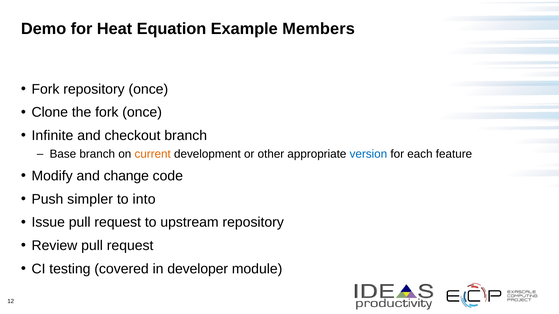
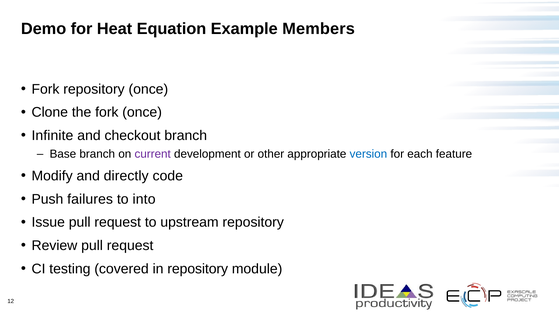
current colour: orange -> purple (153, 154)
change: change -> directly (126, 176)
simpler: simpler -> failures (90, 199)
in developer: developer -> repository (198, 269)
